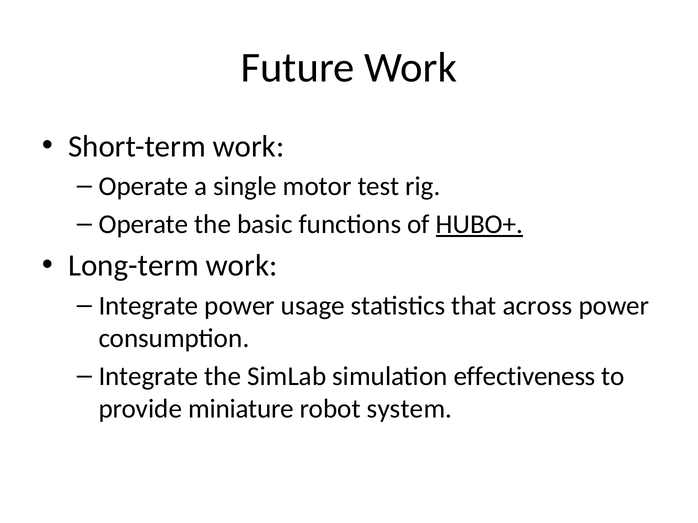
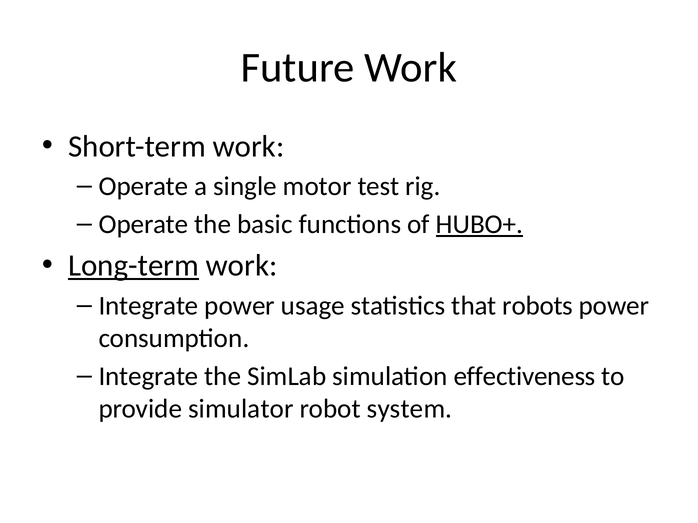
Long-term underline: none -> present (134, 266)
across: across -> robots (538, 306)
miniature: miniature -> simulator (241, 409)
